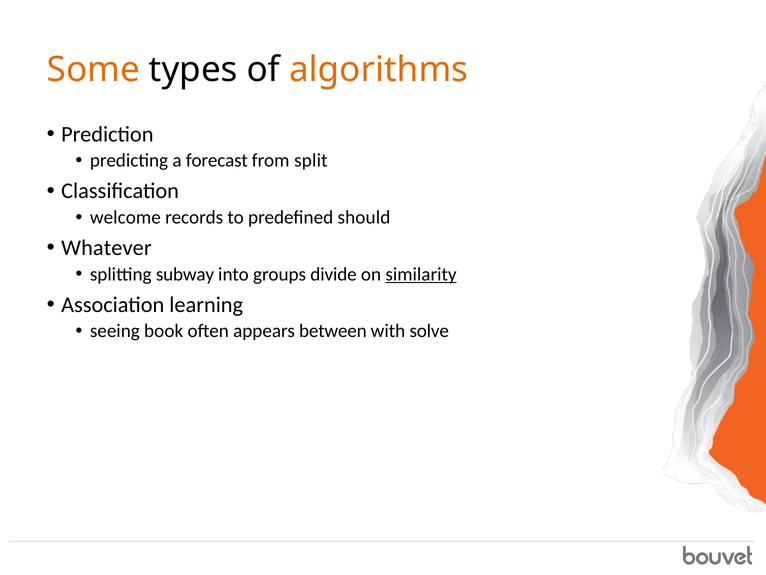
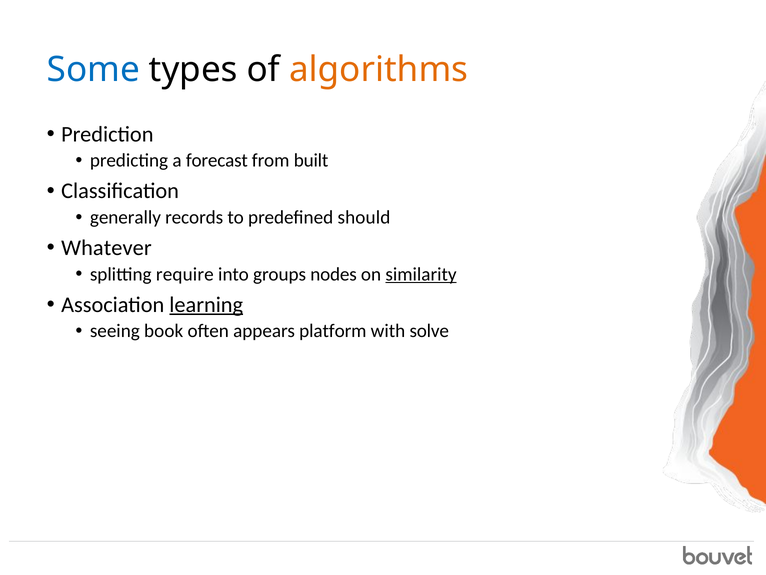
Some colour: orange -> blue (93, 70)
split: split -> built (311, 161)
welcome: welcome -> generally (125, 217)
subway: subway -> require (185, 274)
divide: divide -> nodes (334, 274)
learning underline: none -> present (206, 304)
between: between -> platform (333, 331)
